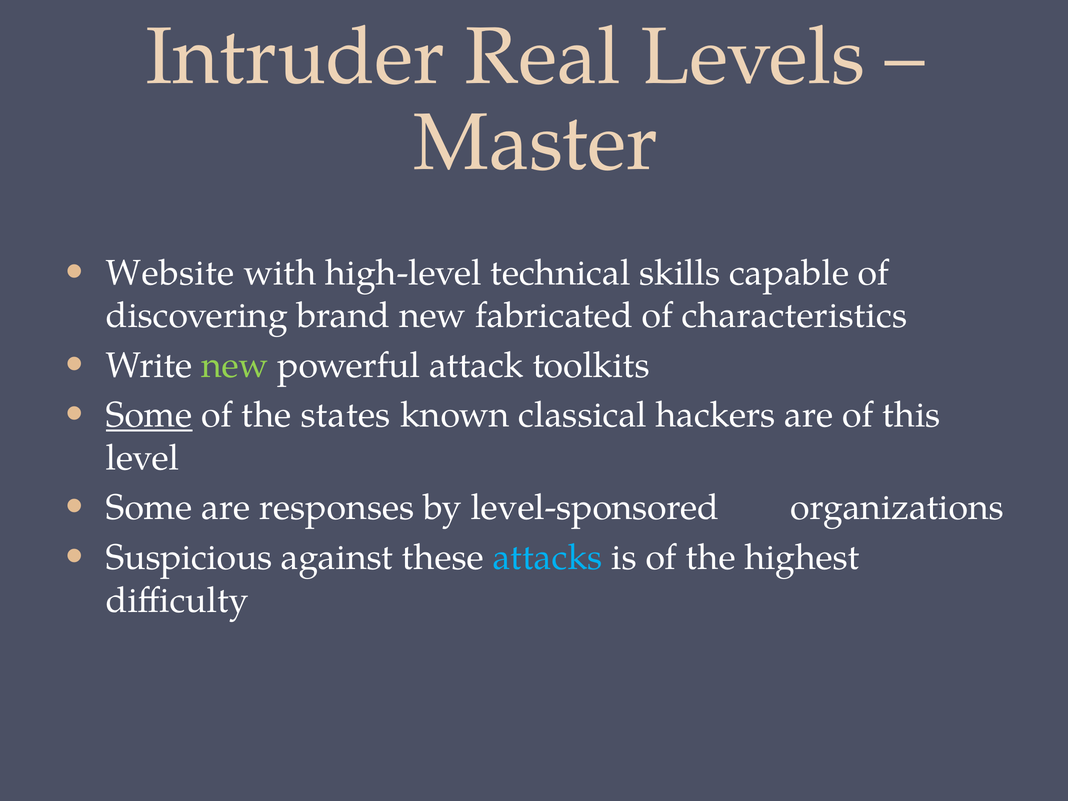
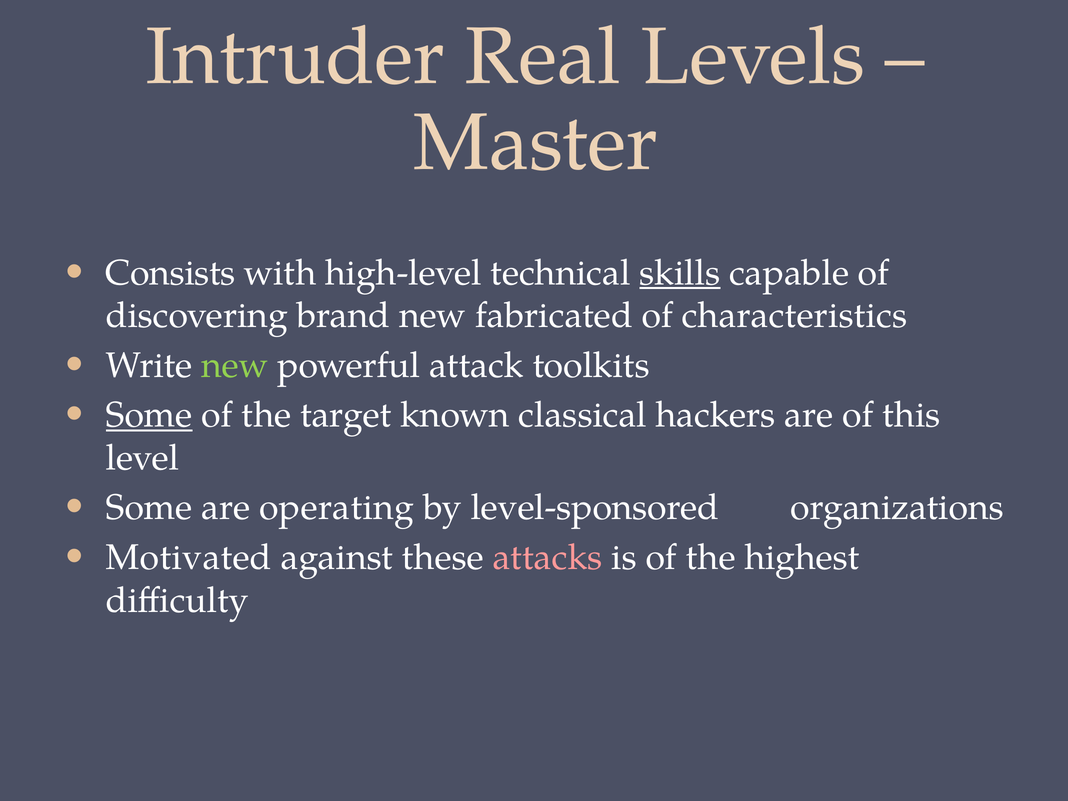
Website: Website -> Consists (170, 273)
skills underline: none -> present (680, 273)
states: states -> target (346, 415)
responses: responses -> operating (337, 508)
Suspicious: Suspicious -> Motivated (189, 558)
attacks colour: light blue -> pink (548, 558)
